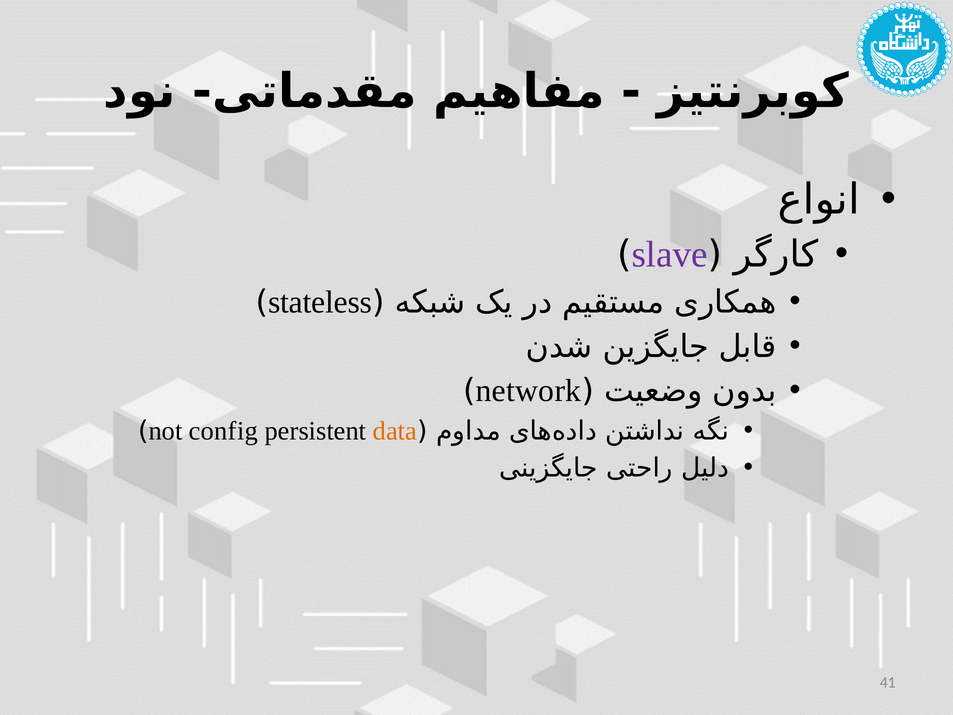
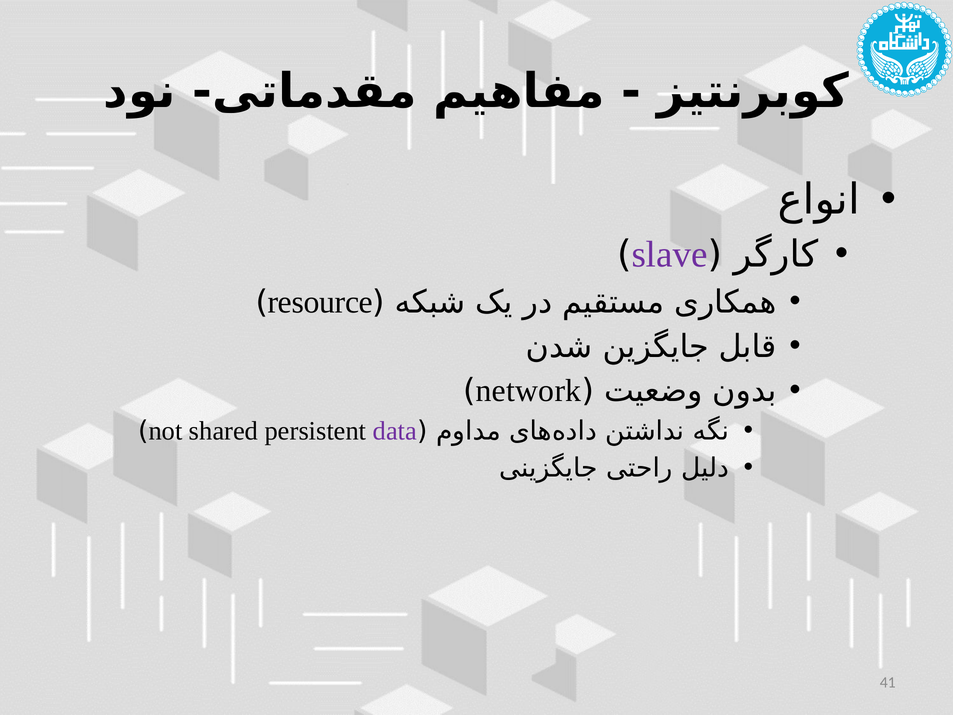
stateless: stateless -> resource (320, 302)
config: config -> shared (224, 431)
data colour: orange -> purple (395, 431)
